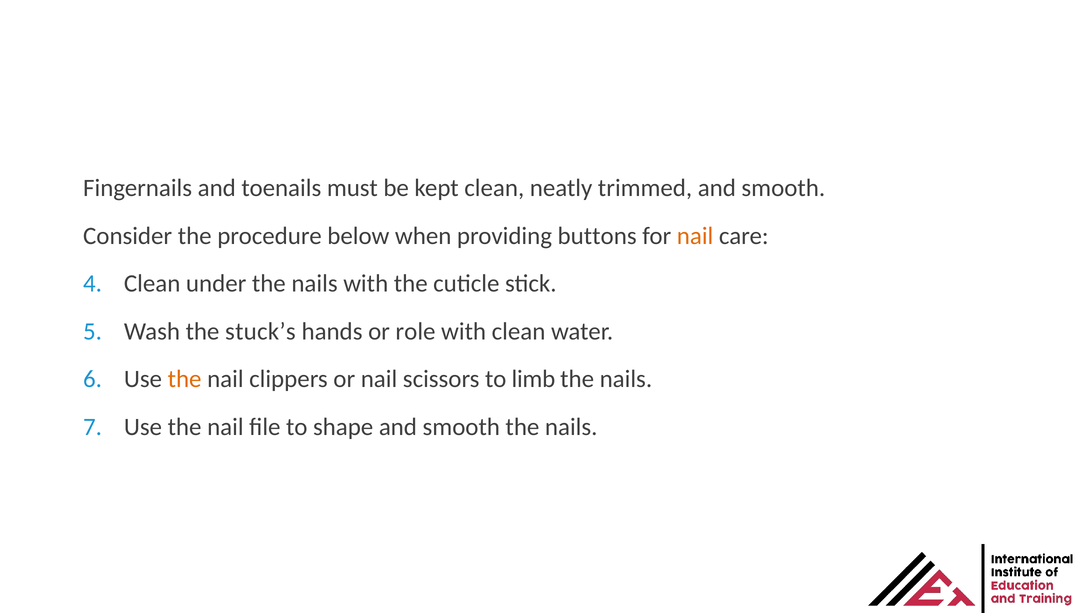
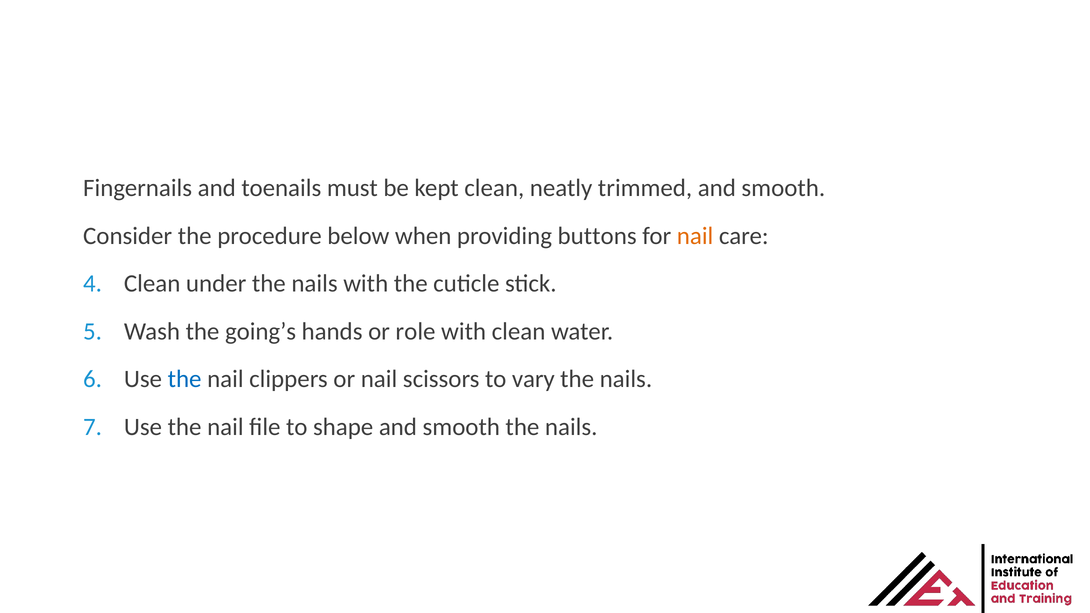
stuck’s: stuck’s -> going’s (261, 331)
the colour: orange -> blue (185, 379)
limb: limb -> vary (533, 379)
